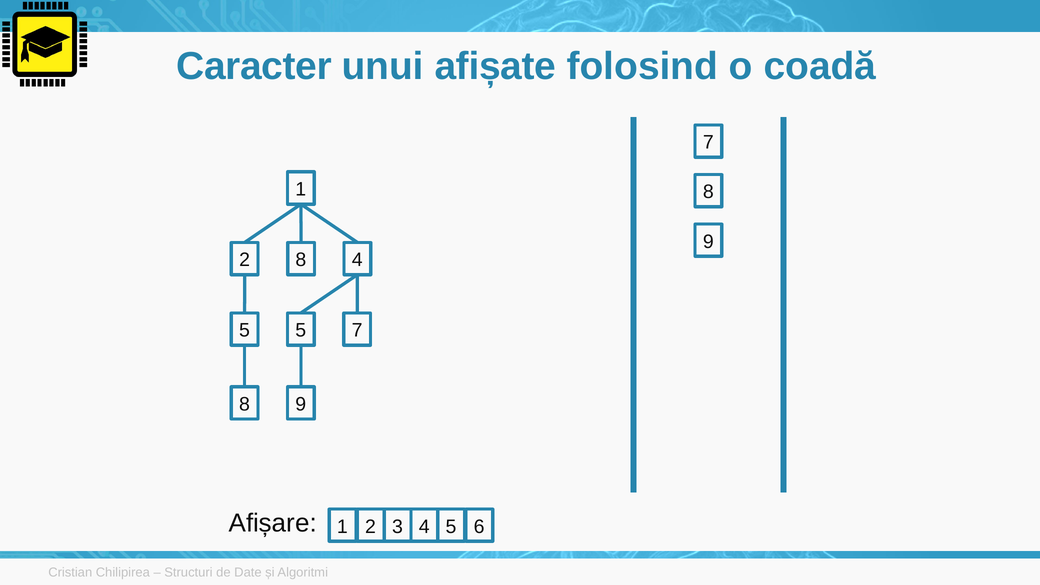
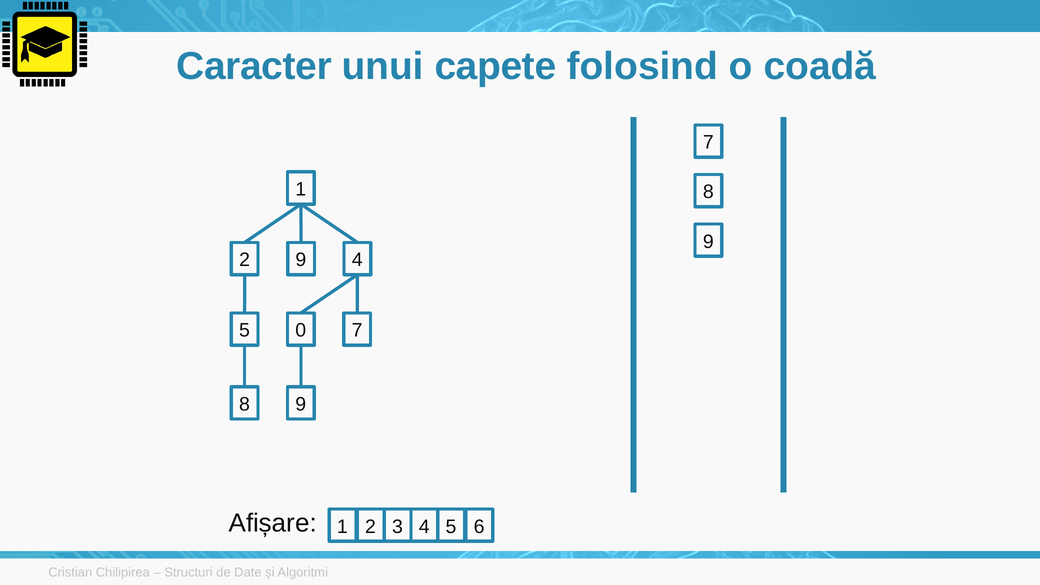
afișate: afișate -> capete (495, 66)
2 8: 8 -> 9 (301, 260)
5 5: 5 -> 0 (301, 330)
